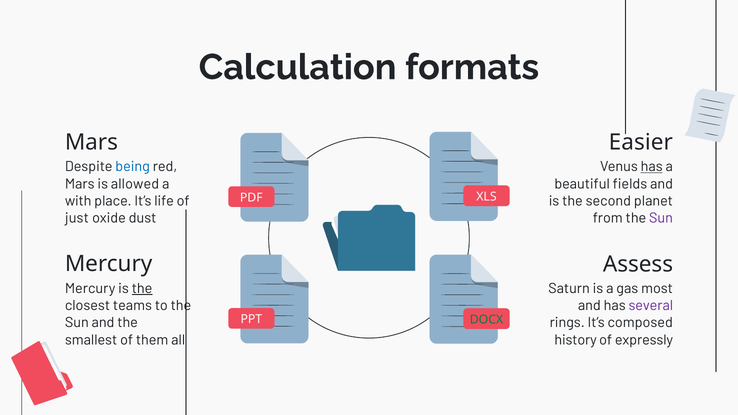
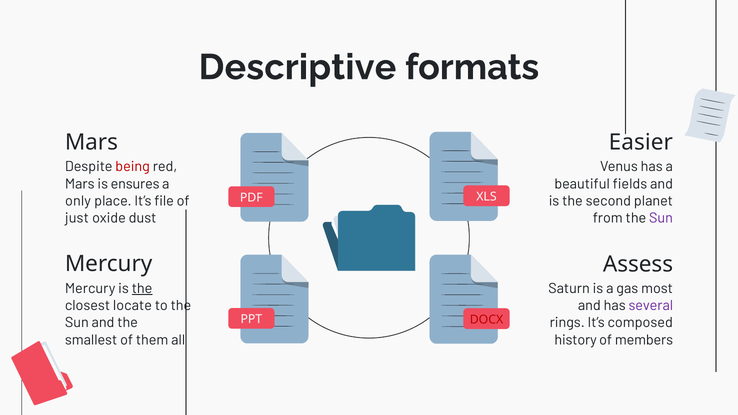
Calculation: Calculation -> Descriptive (297, 67)
being colour: blue -> red (133, 167)
has underline: present -> none (652, 167)
allowed: allowed -> ensures (135, 184)
with: with -> only (78, 201)
life: life -> file (164, 201)
teams: teams -> locate (132, 306)
DOCX colour: green -> red (487, 320)
expressly: expressly -> members (644, 340)
